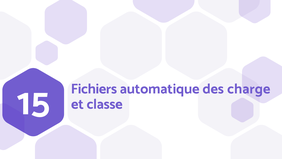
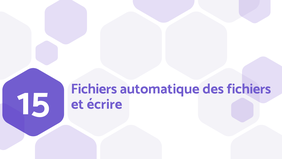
des charge: charge -> fichiers (249, 89)
classe: classe -> écrire (105, 104)
